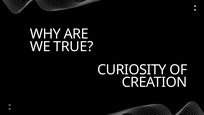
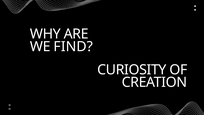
TRUE: TRUE -> FIND (73, 47)
